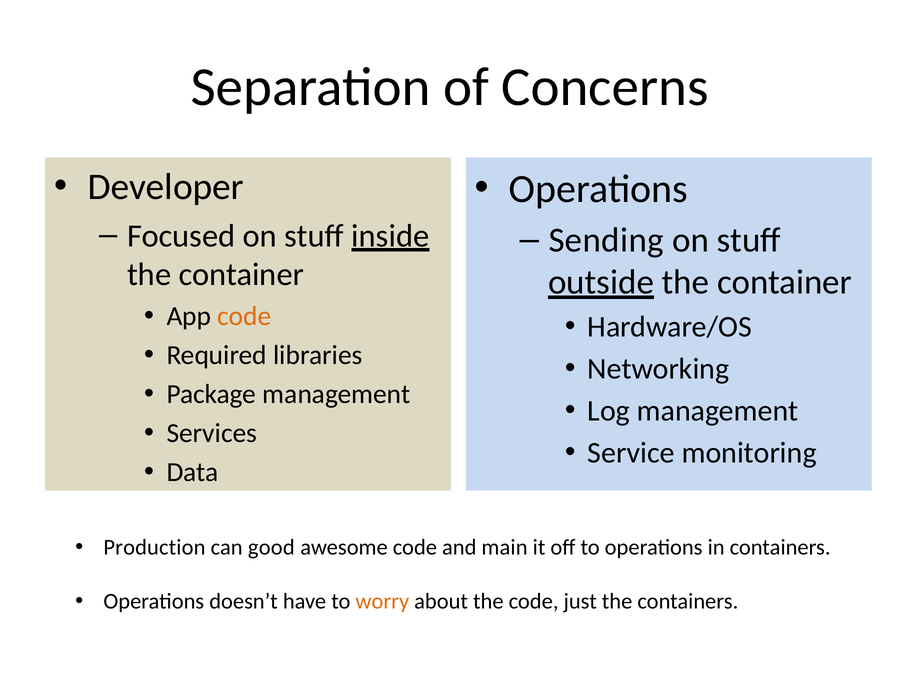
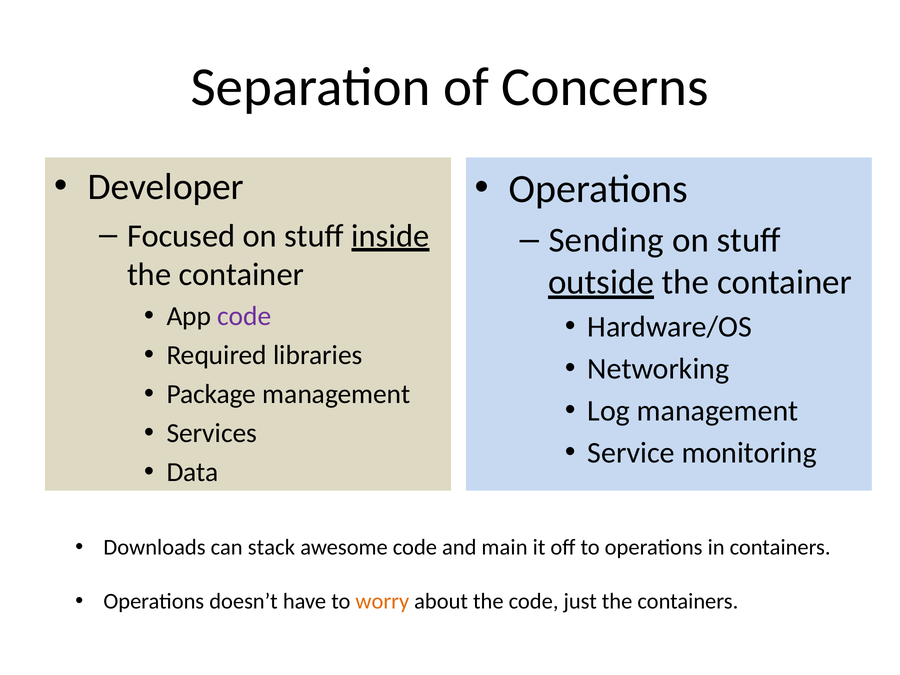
code colour: orange -> purple (244, 316)
Production: Production -> Downloads (155, 548)
good: good -> stack (271, 548)
